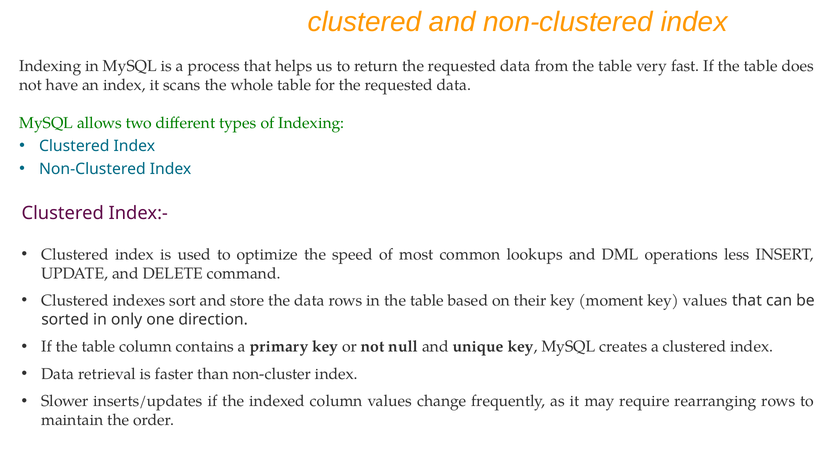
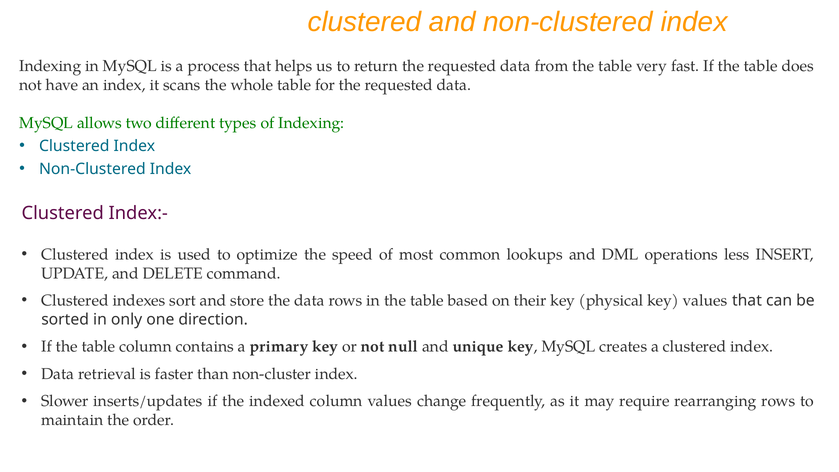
moment: moment -> physical (611, 301)
